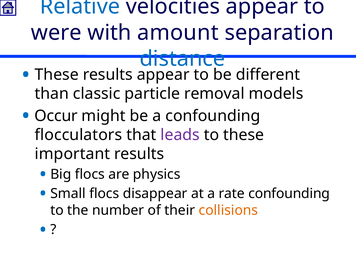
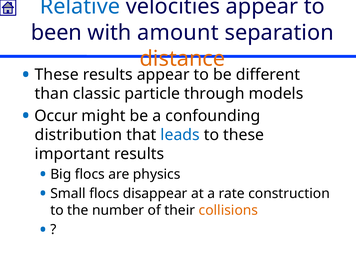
were: were -> been (56, 33)
distance colour: blue -> orange (182, 59)
removal: removal -> through (214, 94)
flocculators: flocculators -> distribution (78, 135)
leads colour: purple -> blue (180, 135)
rate confounding: confounding -> construction (289, 194)
